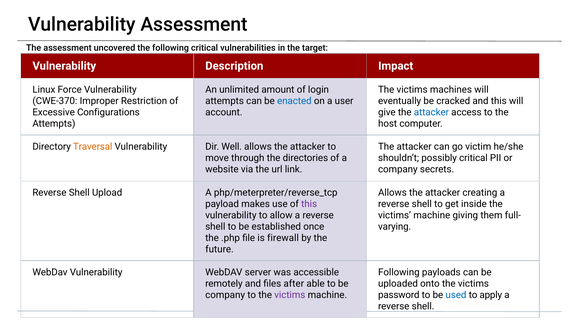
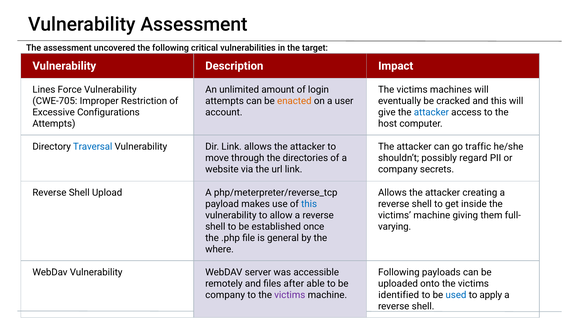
Linux: Linux -> Lines (44, 90)
CWE-370: CWE-370 -> CWE-705 (55, 101)
enacted colour: blue -> orange (294, 101)
Traversal colour: orange -> blue (93, 146)
Dir Well: Well -> Link (232, 146)
victim: victim -> traffic (478, 146)
possibly critical: critical -> regard (473, 158)
this colour: purple -> blue (309, 204)
firewall: firewall -> general (283, 238)
future: future -> where (220, 249)
password: password -> identified (399, 295)
